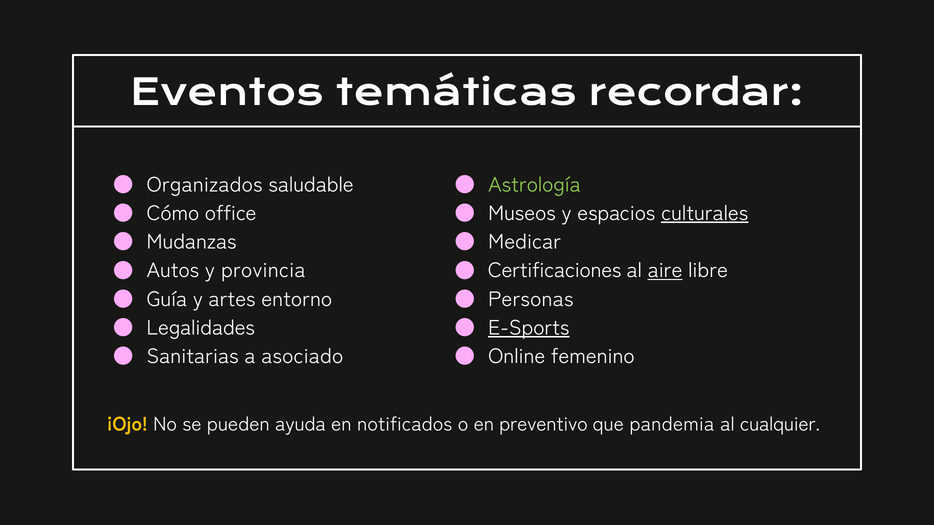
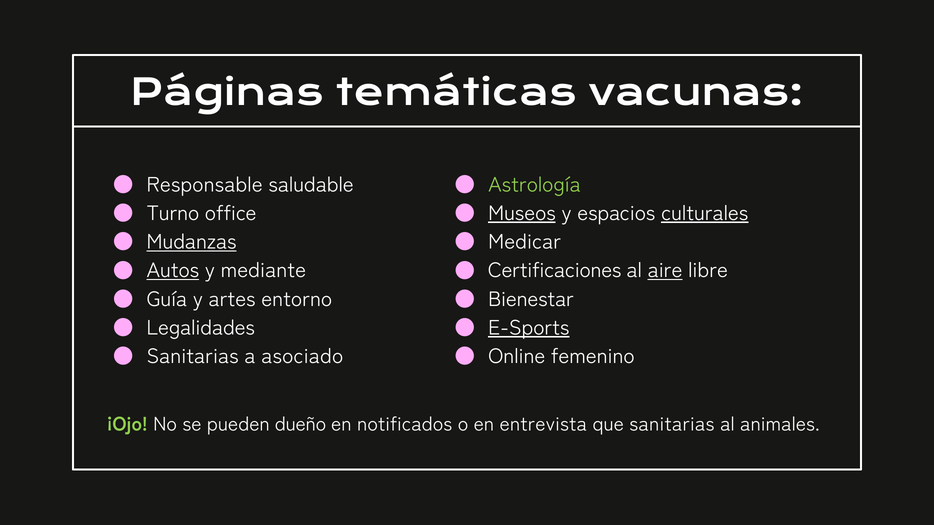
Eventos: Eventos -> Páginas (227, 93)
recordar: recordar -> vacunas (696, 93)
Organizados: Organizados -> Responsable (205, 185)
Cómo: Cómo -> Turno (173, 214)
Museos underline: none -> present (522, 214)
Mudanzas underline: none -> present (192, 242)
Autos underline: none -> present (173, 271)
provincia: provincia -> mediante (263, 271)
Personas: Personas -> Bienestar (531, 299)
¡Ojo colour: yellow -> light green (127, 425)
ayuda: ayuda -> dueño (300, 425)
preventivo: preventivo -> entrevista (543, 425)
que pandemia: pandemia -> sanitarias (672, 425)
cualquier: cualquier -> animales (780, 425)
